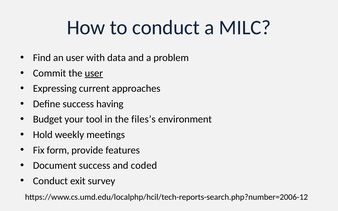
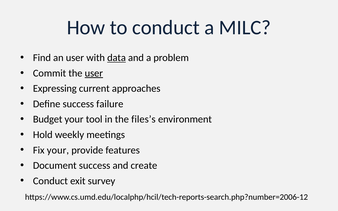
data underline: none -> present (117, 58)
having: having -> failure (110, 104)
Fix form: form -> your (58, 150)
coded: coded -> create (144, 166)
